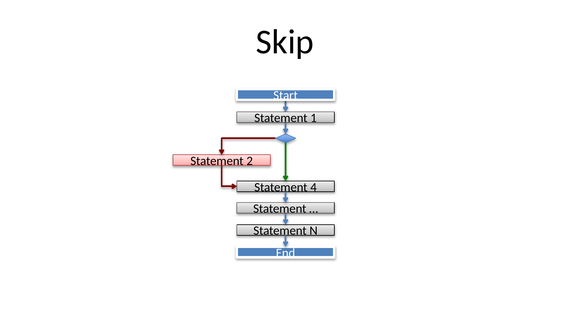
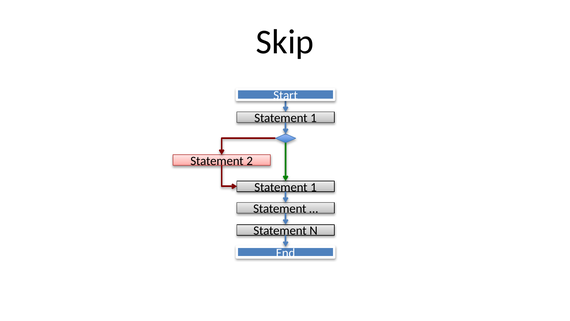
4: 4 -> 1 (314, 187)
